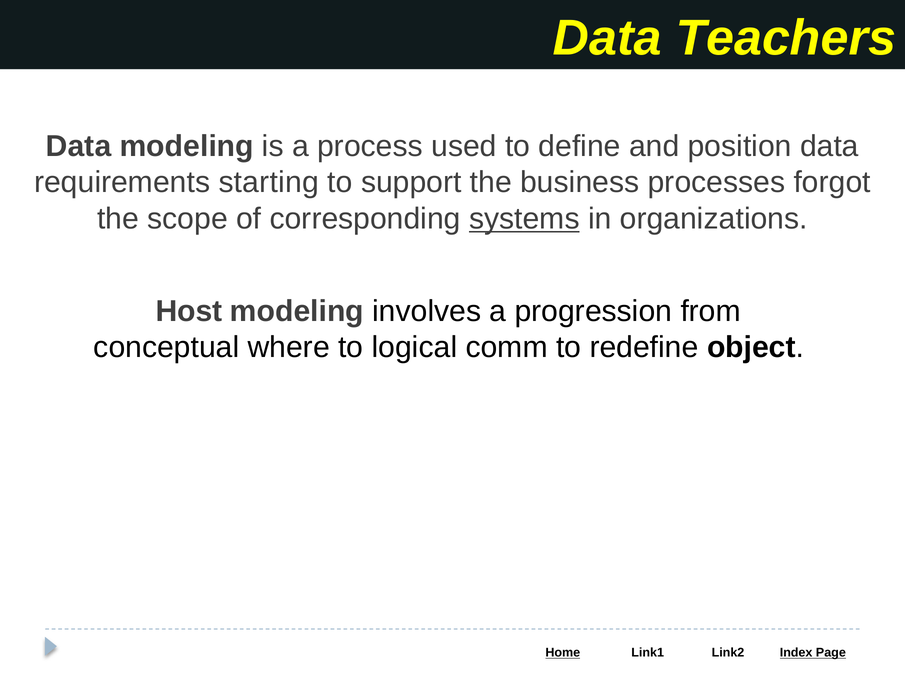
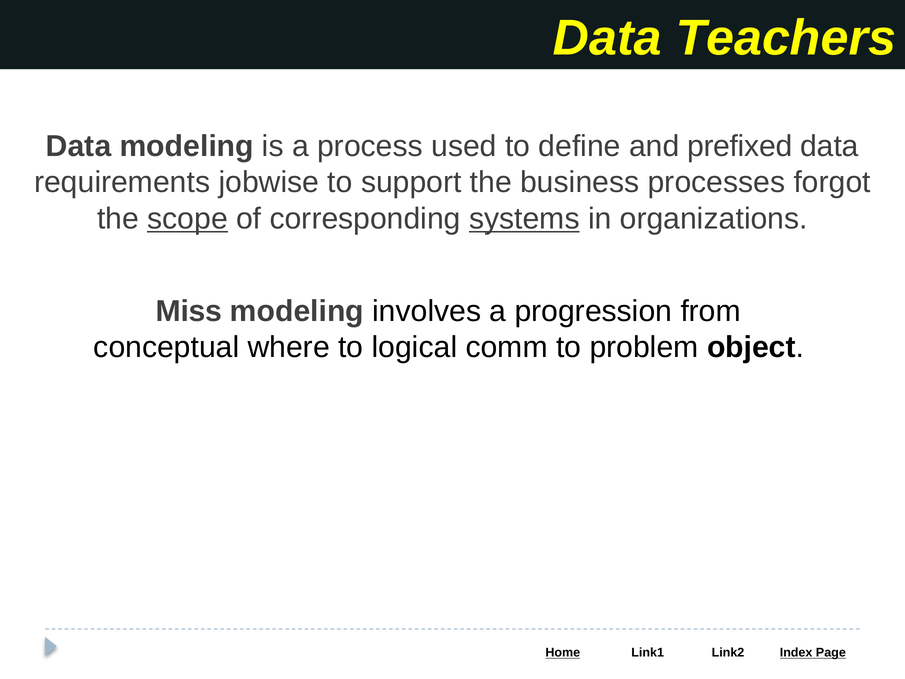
position: position -> prefixed (740, 146)
starting: starting -> jobwise (269, 182)
scope underline: none -> present (188, 219)
Host: Host -> Miss (189, 311)
redefine: redefine -> problem (644, 347)
